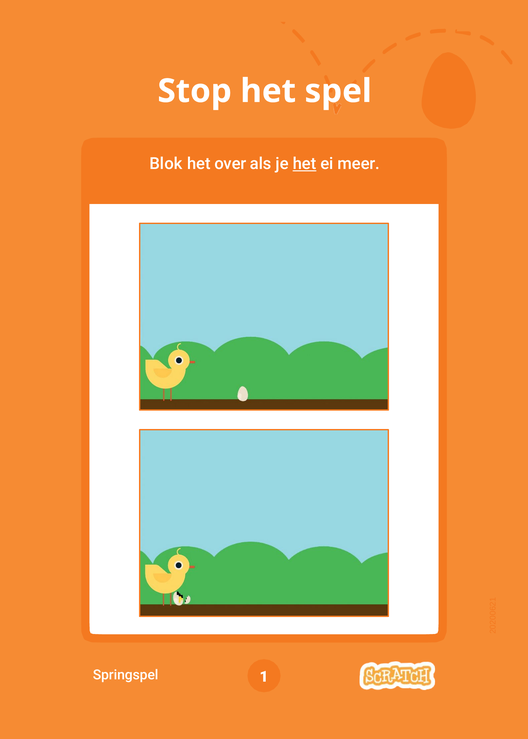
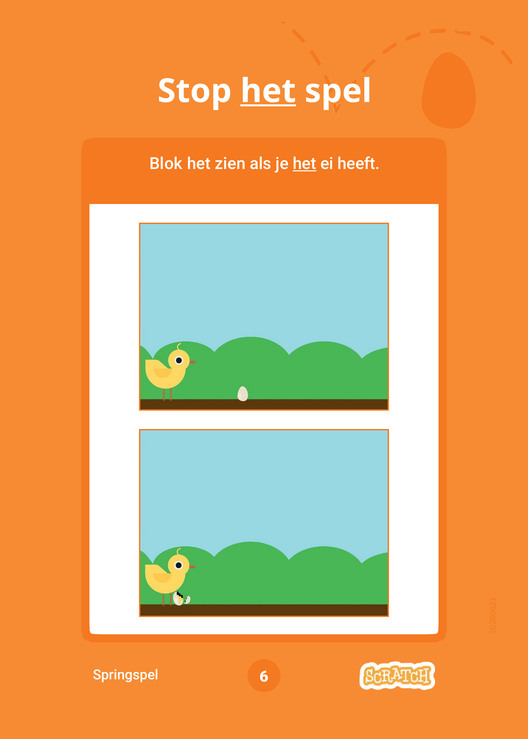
het underline: none -> present (268, 91)
over: over -> zien (230, 164)
meer: meer -> heeft (359, 164)
Springspel 1: 1 -> 6 (264, 677)
